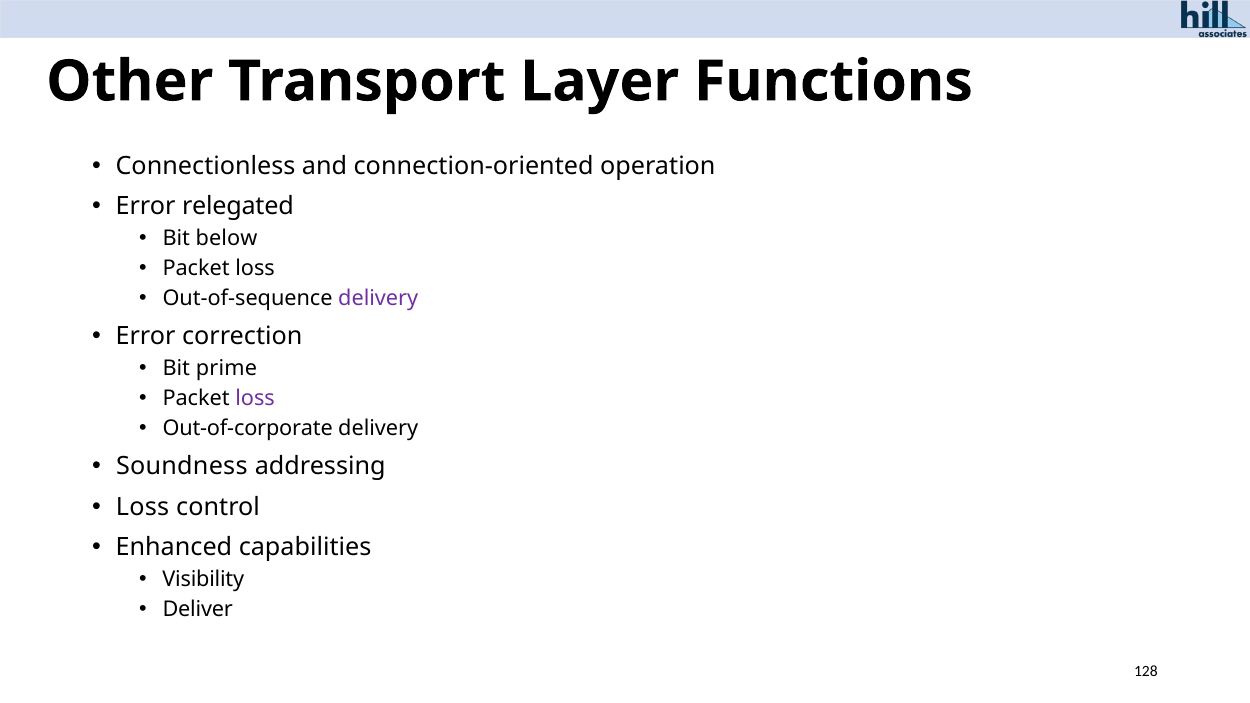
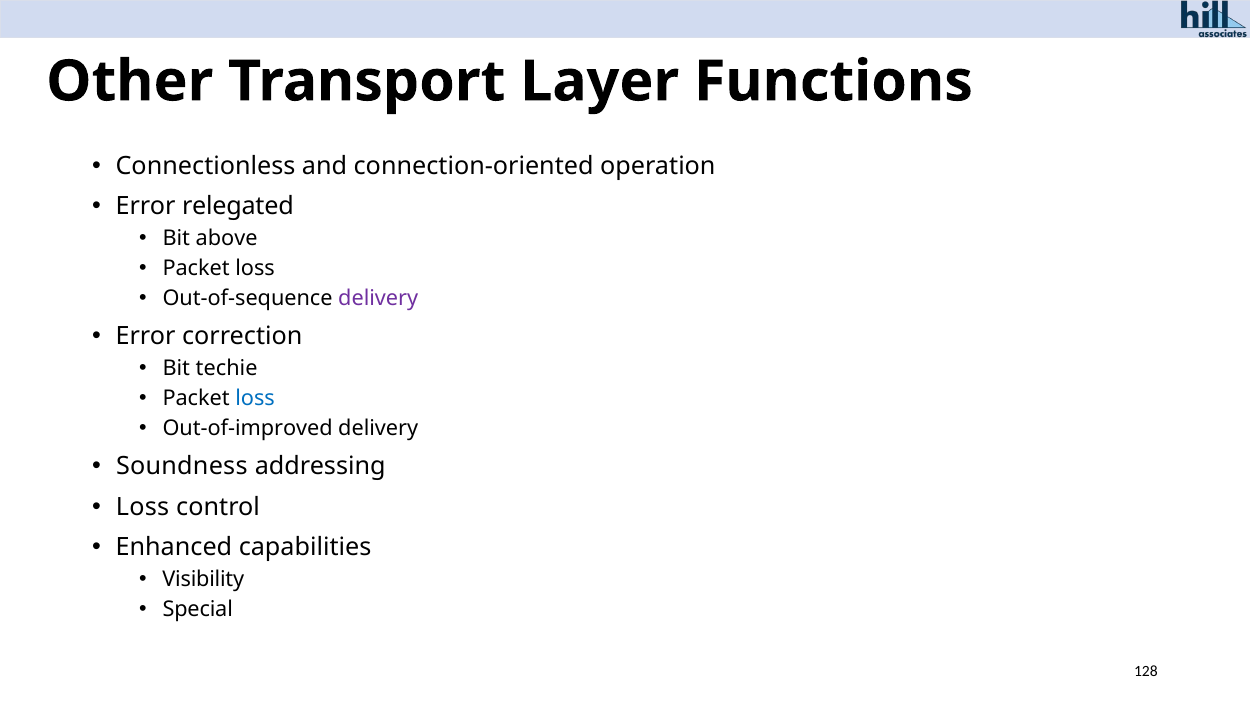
below: below -> above (227, 239)
prime: prime -> techie (227, 369)
loss colour: purple -> blue (255, 399)
Out-of-corporate: Out-of-corporate -> Out-of-improved (248, 428)
Deliver: Deliver -> Special (198, 609)
